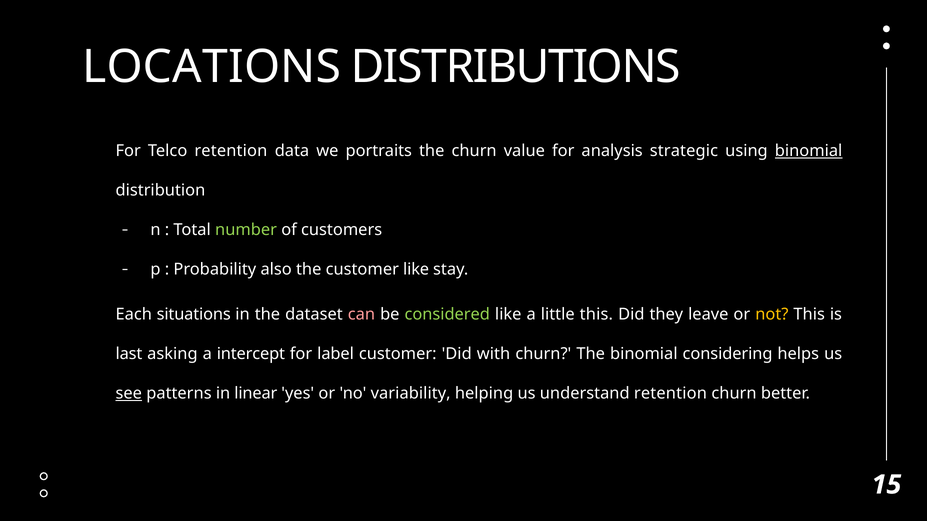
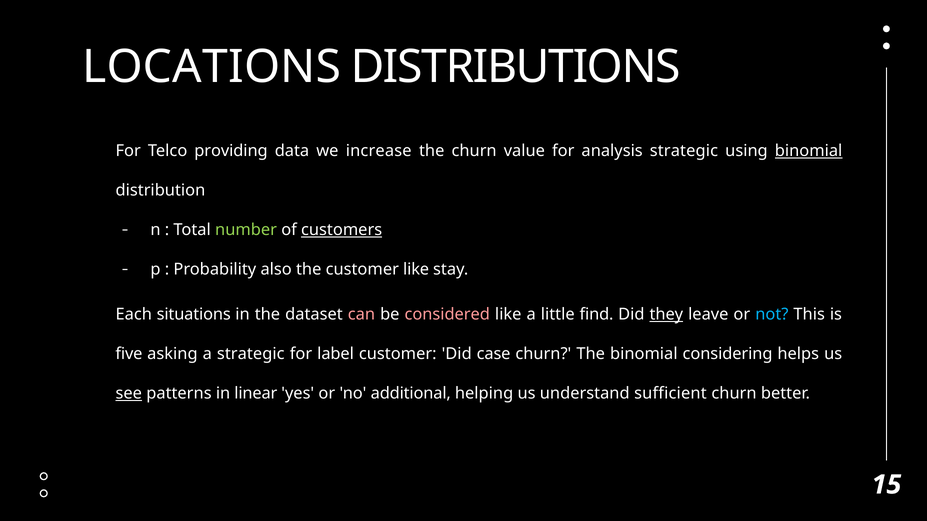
Telco retention: retention -> providing (231, 151)
portraits: portraits -> increase (379, 151)
customers underline: none -> present (342, 230)
considered colour: light green -> pink (447, 315)
little this: this -> find (597, 315)
they underline: none -> present (666, 315)
not colour: yellow -> light blue (772, 315)
last: last -> five (129, 354)
a intercept: intercept -> strategic (251, 354)
with: with -> case (494, 354)
variability: variability -> additional (411, 394)
understand retention: retention -> sufficient (670, 394)
